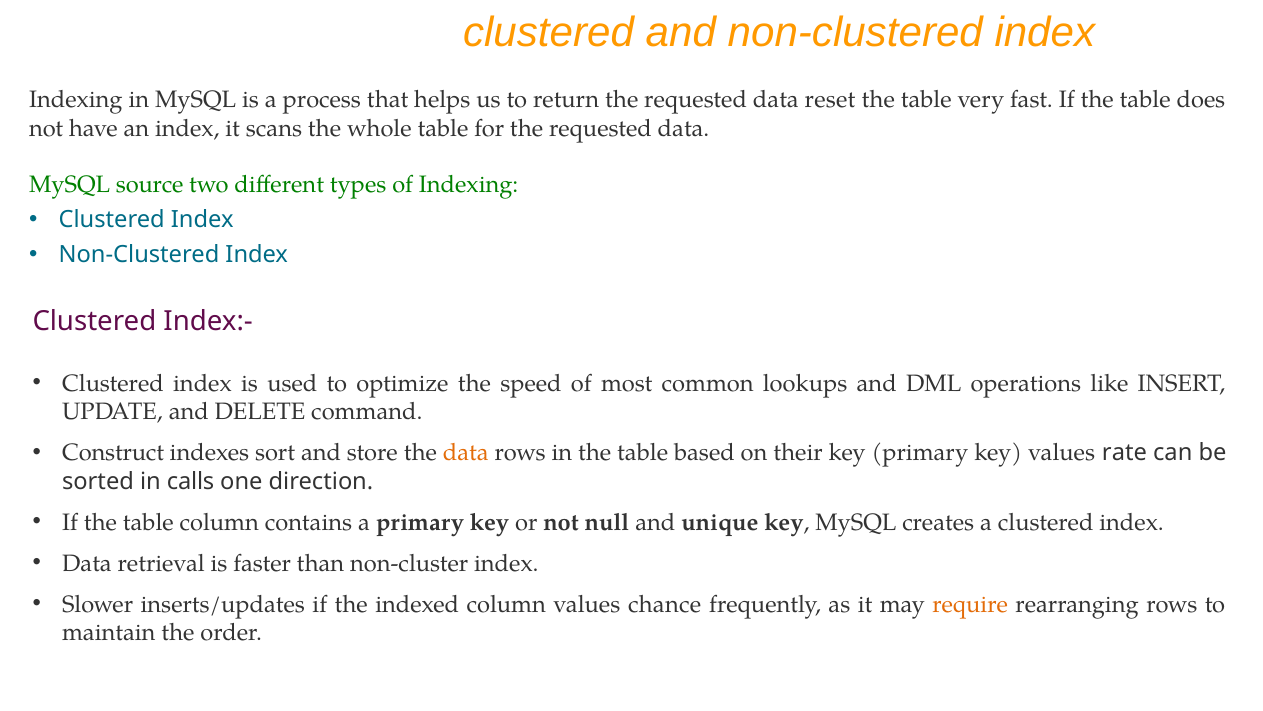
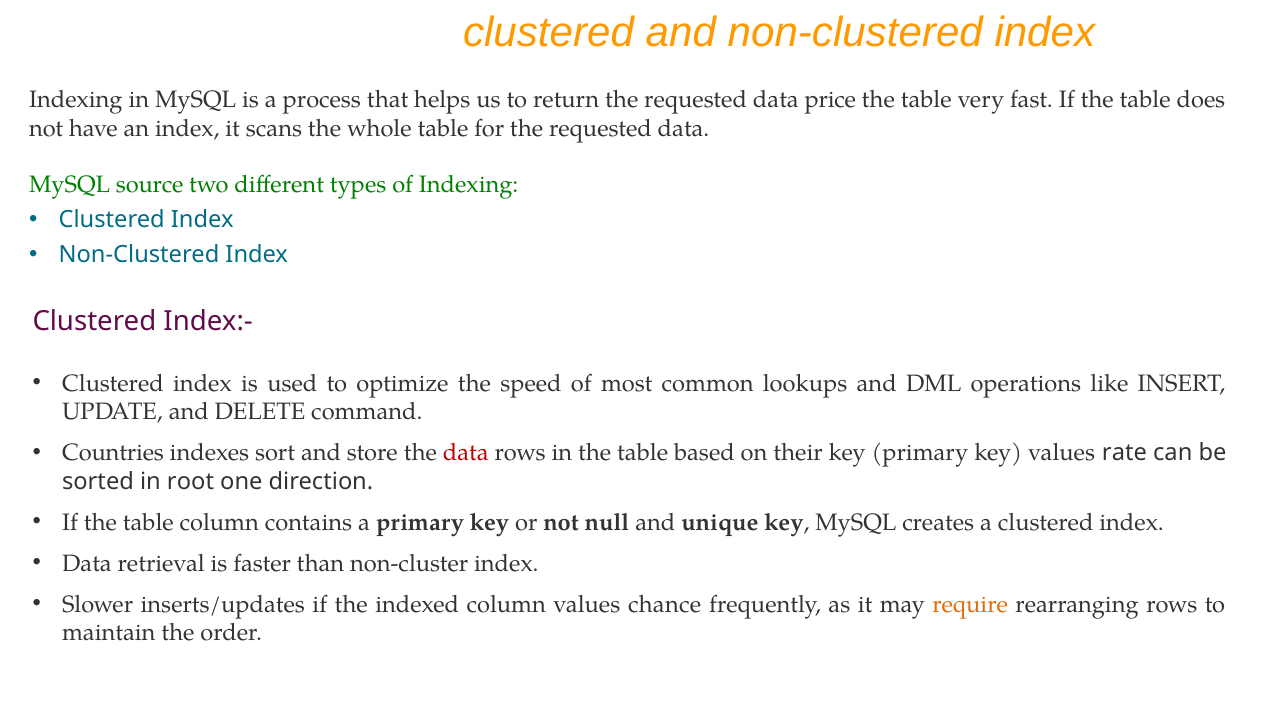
reset: reset -> price (830, 100)
Construct: Construct -> Countries (113, 452)
data colour: orange -> red (466, 452)
calls: calls -> root (190, 481)
